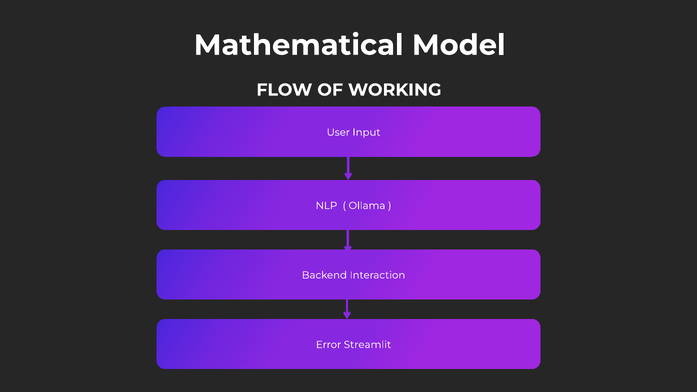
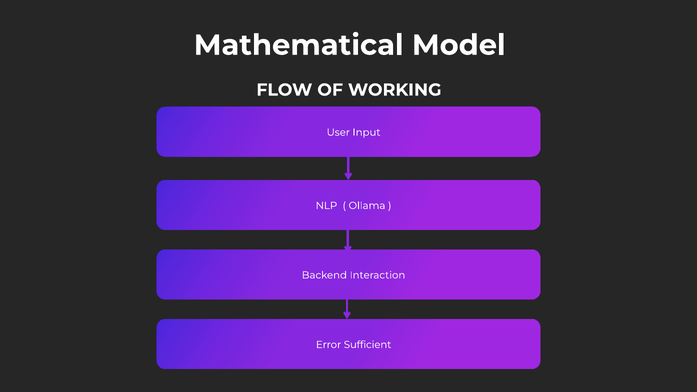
Streamlit: Streamlit -> Sufficient (368, 345)
